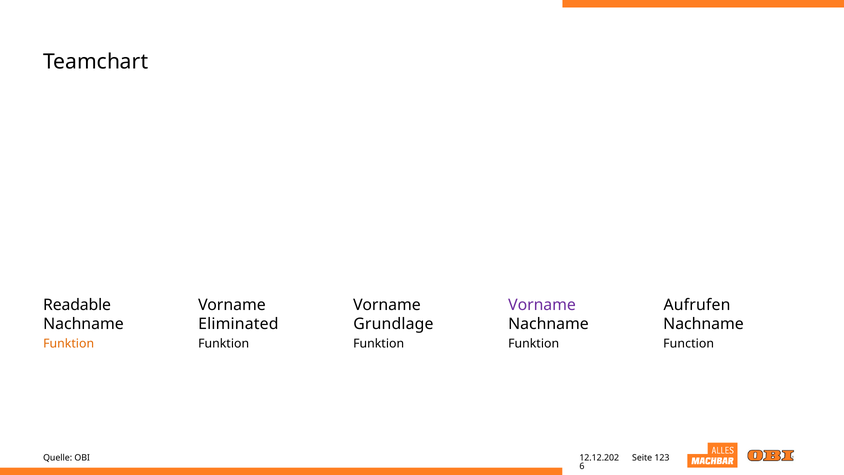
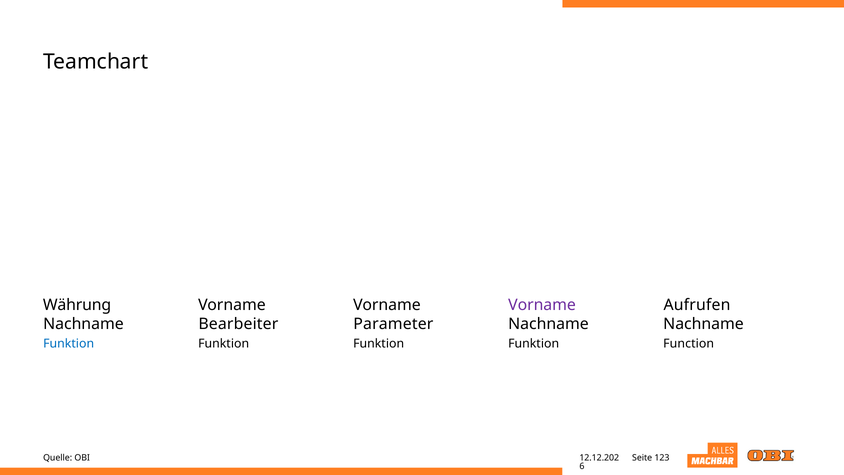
Readable: Readable -> Währung (77, 305)
Eliminated: Eliminated -> Bearbeiter (238, 324)
Grundlage: Grundlage -> Parameter (393, 324)
Funktion colour: orange -> blue (69, 343)
